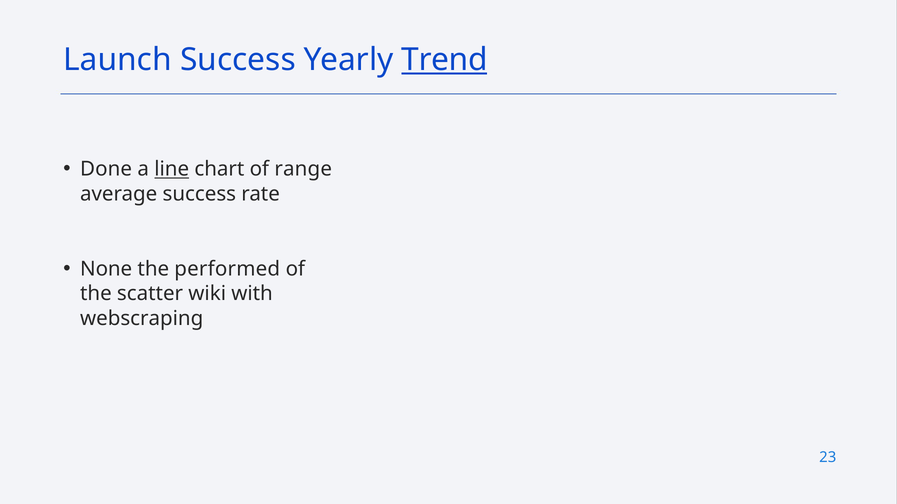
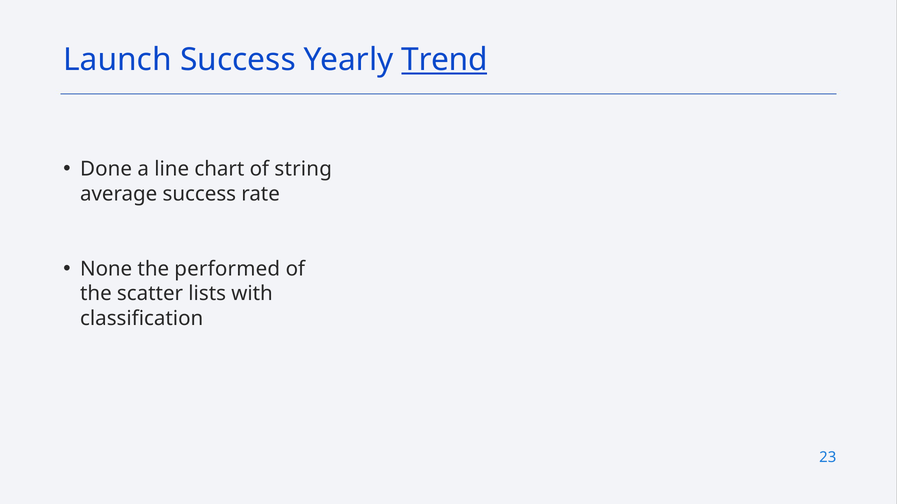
line underline: present -> none (172, 169)
range: range -> string (303, 169)
wiki: wiki -> lists (207, 294)
webscraping: webscraping -> classification (142, 319)
